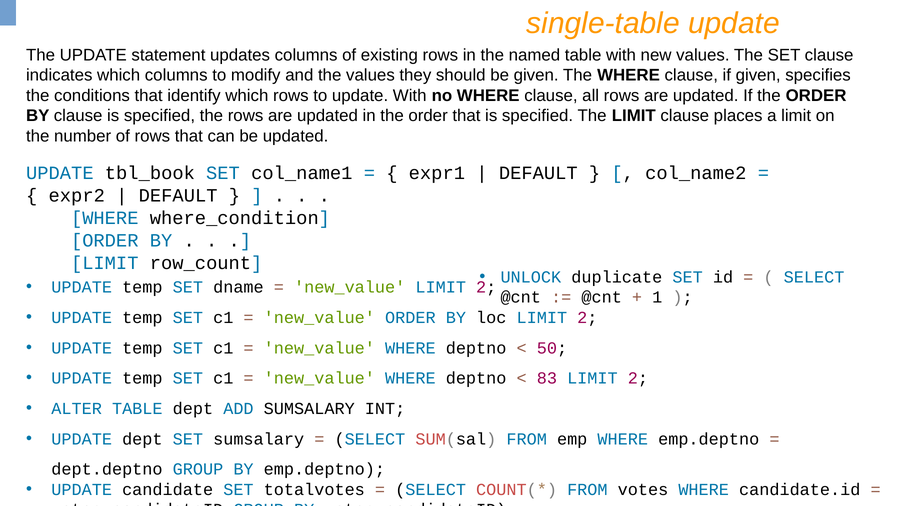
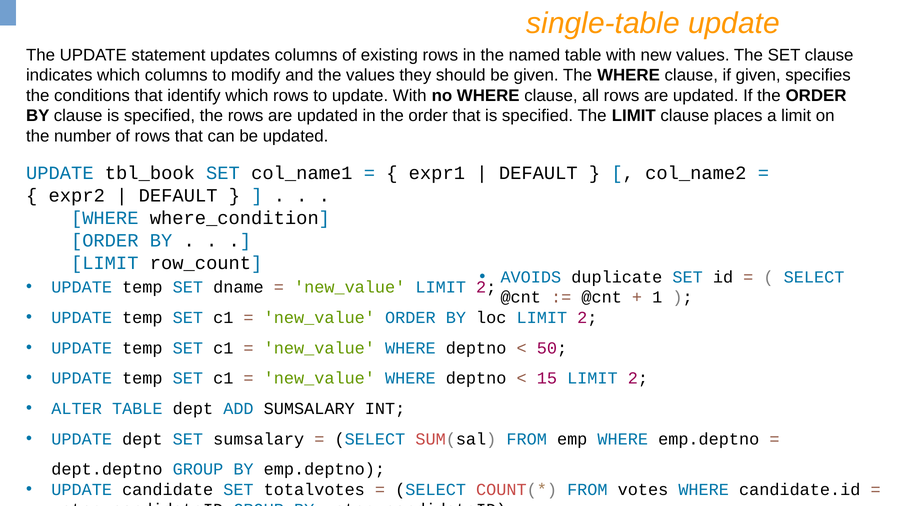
UNLOCK: UNLOCK -> AVOIDS (531, 277)
83: 83 -> 15 (547, 378)
